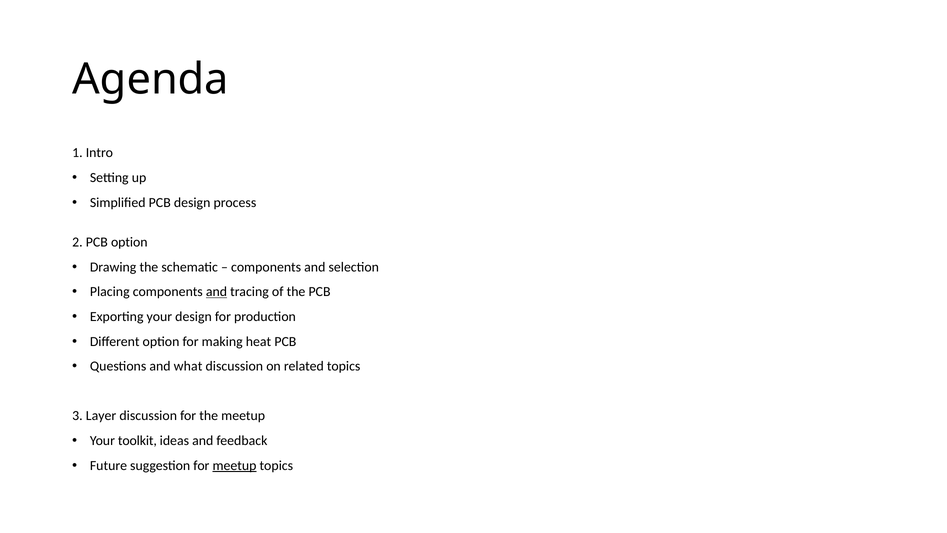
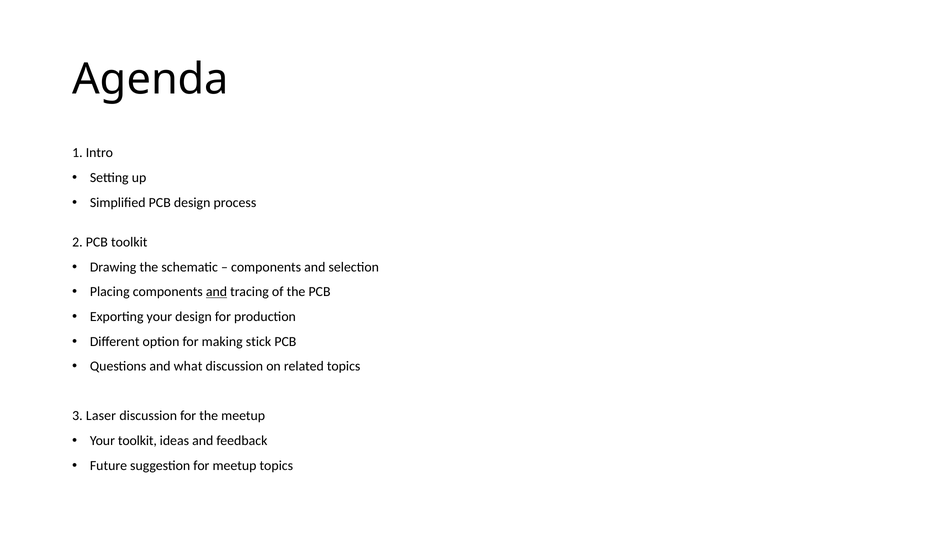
PCB option: option -> toolkit (129, 242)
heat: heat -> stick (259, 341)
Layer: Layer -> Laser (101, 416)
meetup underline: present -> none (234, 465)
